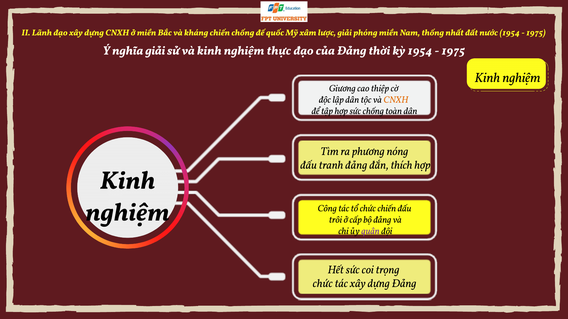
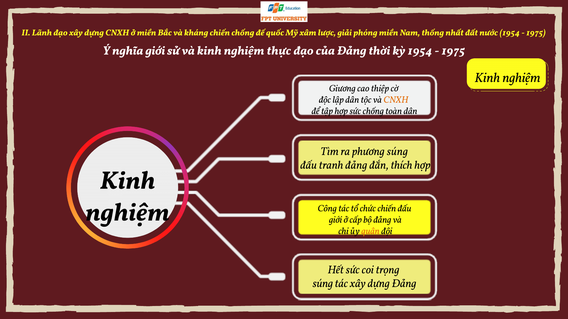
nghĩa giải: giải -> giới (155, 51)
phương nóng: nóng -> súng (397, 152)
trôi: trôi -> giới (336, 220)
quân colour: purple -> orange (370, 231)
chức: chức -> súng (323, 284)
